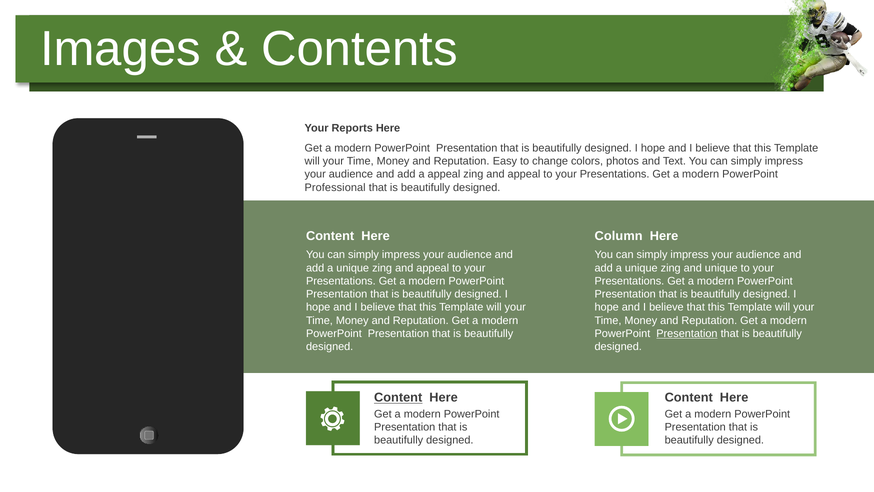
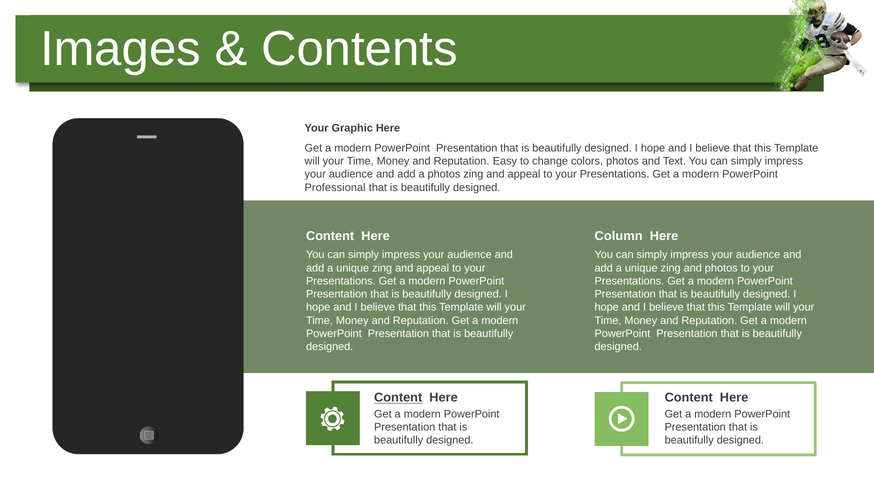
Reports: Reports -> Graphic (352, 128)
a appeal: appeal -> photos (444, 174)
and unique: unique -> photos (721, 268)
Presentation underline: present -> none (687, 333)
